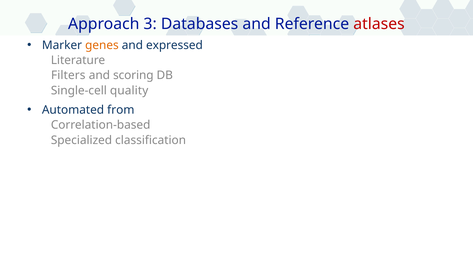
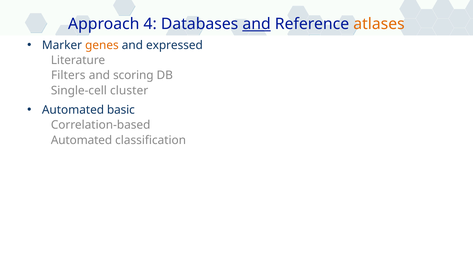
3: 3 -> 4 (150, 24)
and underline: none -> present (257, 24)
atlases colour: red -> orange (379, 24)
quality: quality -> cluster (129, 91)
from: from -> basic (121, 110)
Specialized: Specialized -> Automated (82, 140)
